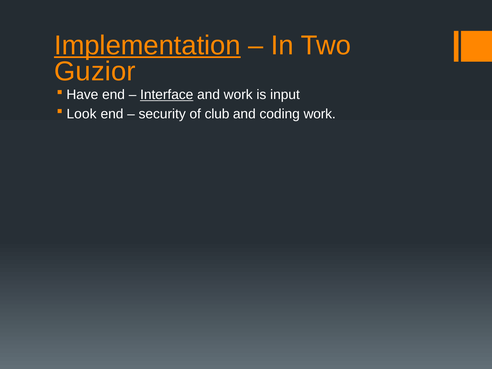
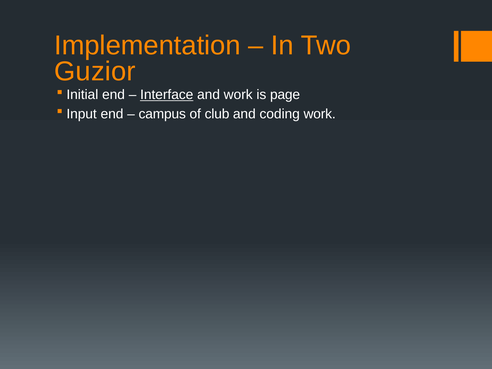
Implementation underline: present -> none (147, 45)
Have: Have -> Initial (82, 95)
input: input -> page (285, 95)
Look: Look -> Input (82, 114)
security: security -> campus (162, 114)
